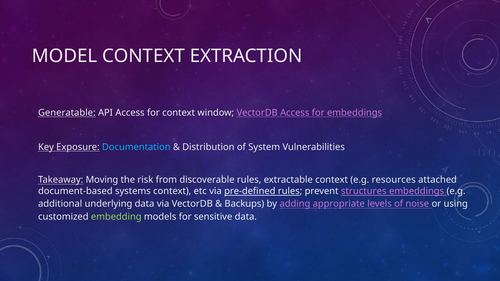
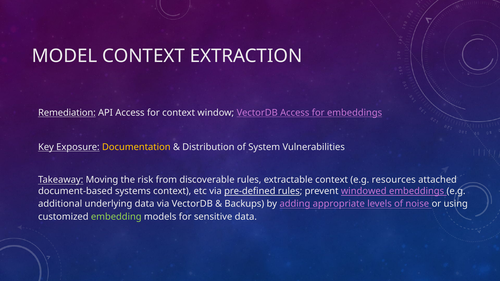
Generatable: Generatable -> Remediation (67, 113)
Documentation colour: light blue -> yellow (136, 147)
structures: structures -> windowed (364, 191)
